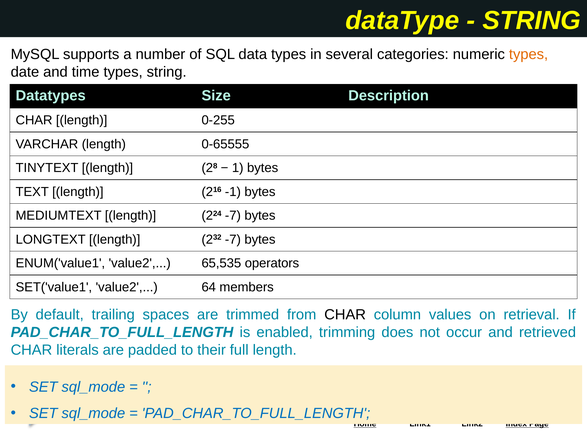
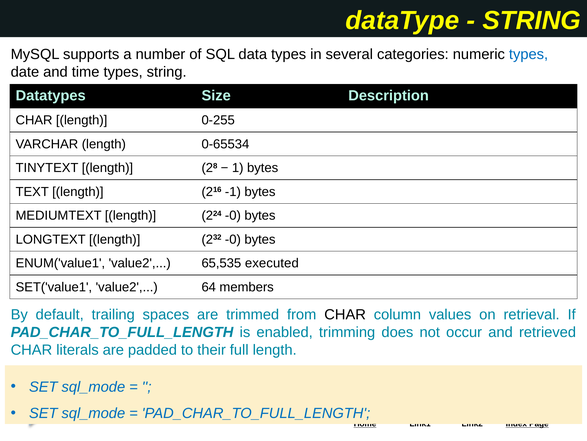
types colour: orange -> blue (529, 54)
0-65555: 0-65555 -> 0-65534 (225, 144)
224 -7: -7 -> -0 (233, 215)
232 -7: -7 -> -0 (233, 239)
operators: operators -> executed (272, 263)
